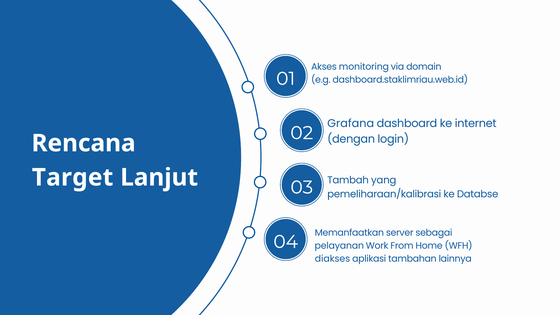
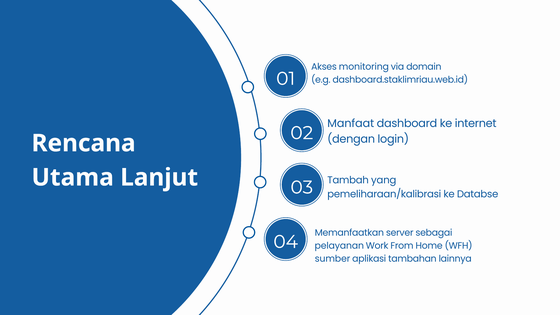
Grafana: Grafana -> Manfaat (351, 123)
Target: Target -> Utama (73, 177)
diakses: diakses -> sumber (333, 259)
